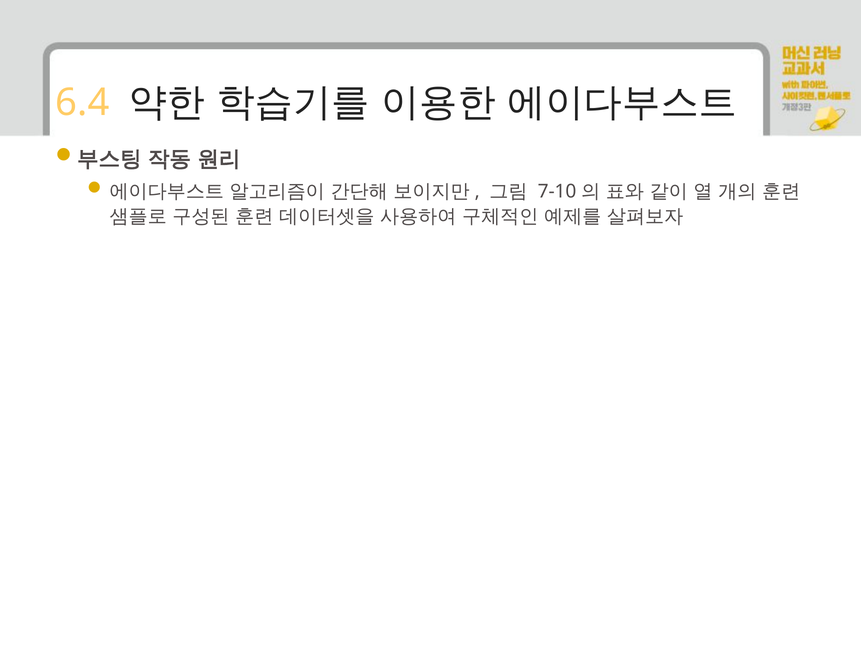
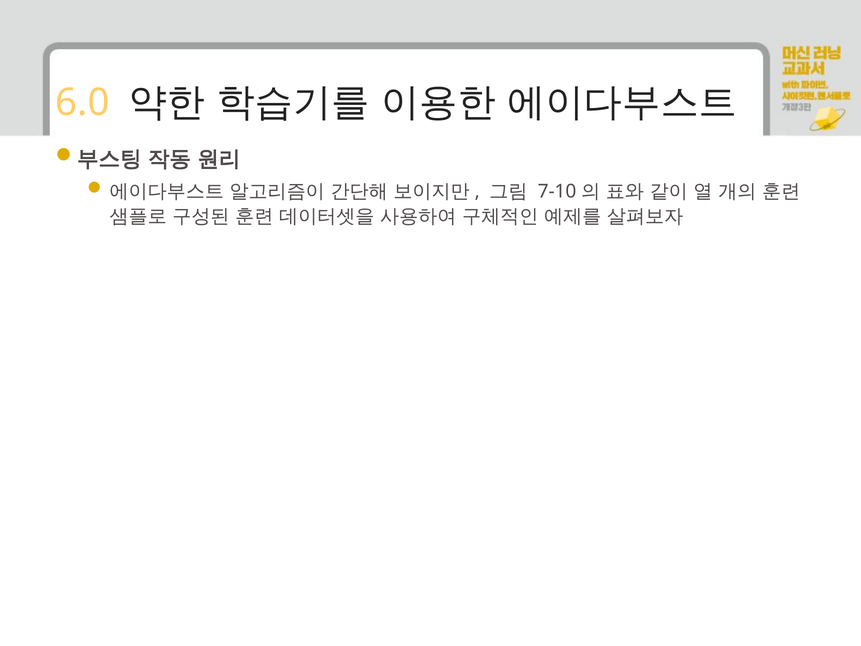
6.4: 6.4 -> 6.0 (82, 102)
